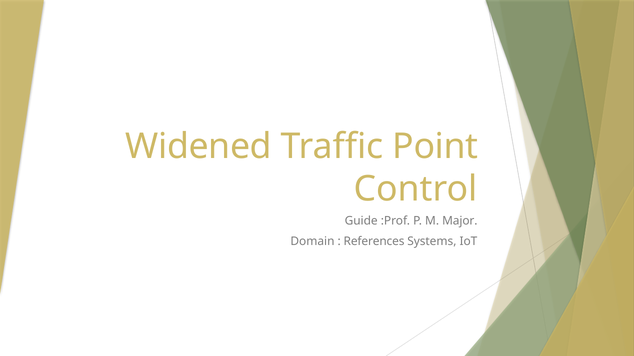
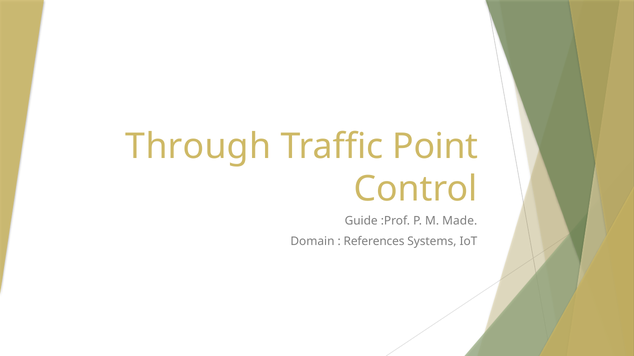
Widened: Widened -> Through (198, 147)
Major: Major -> Made (460, 221)
